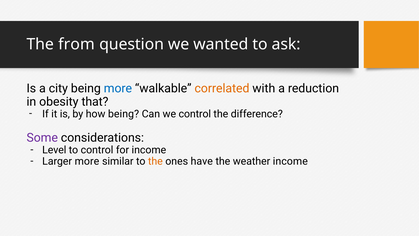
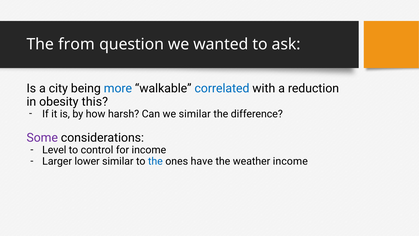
correlated colour: orange -> blue (222, 88)
that: that -> this (95, 102)
how being: being -> harsh (124, 114)
we control: control -> similar (195, 114)
Larger more: more -> lower (87, 161)
the colour: orange -> blue (155, 161)
